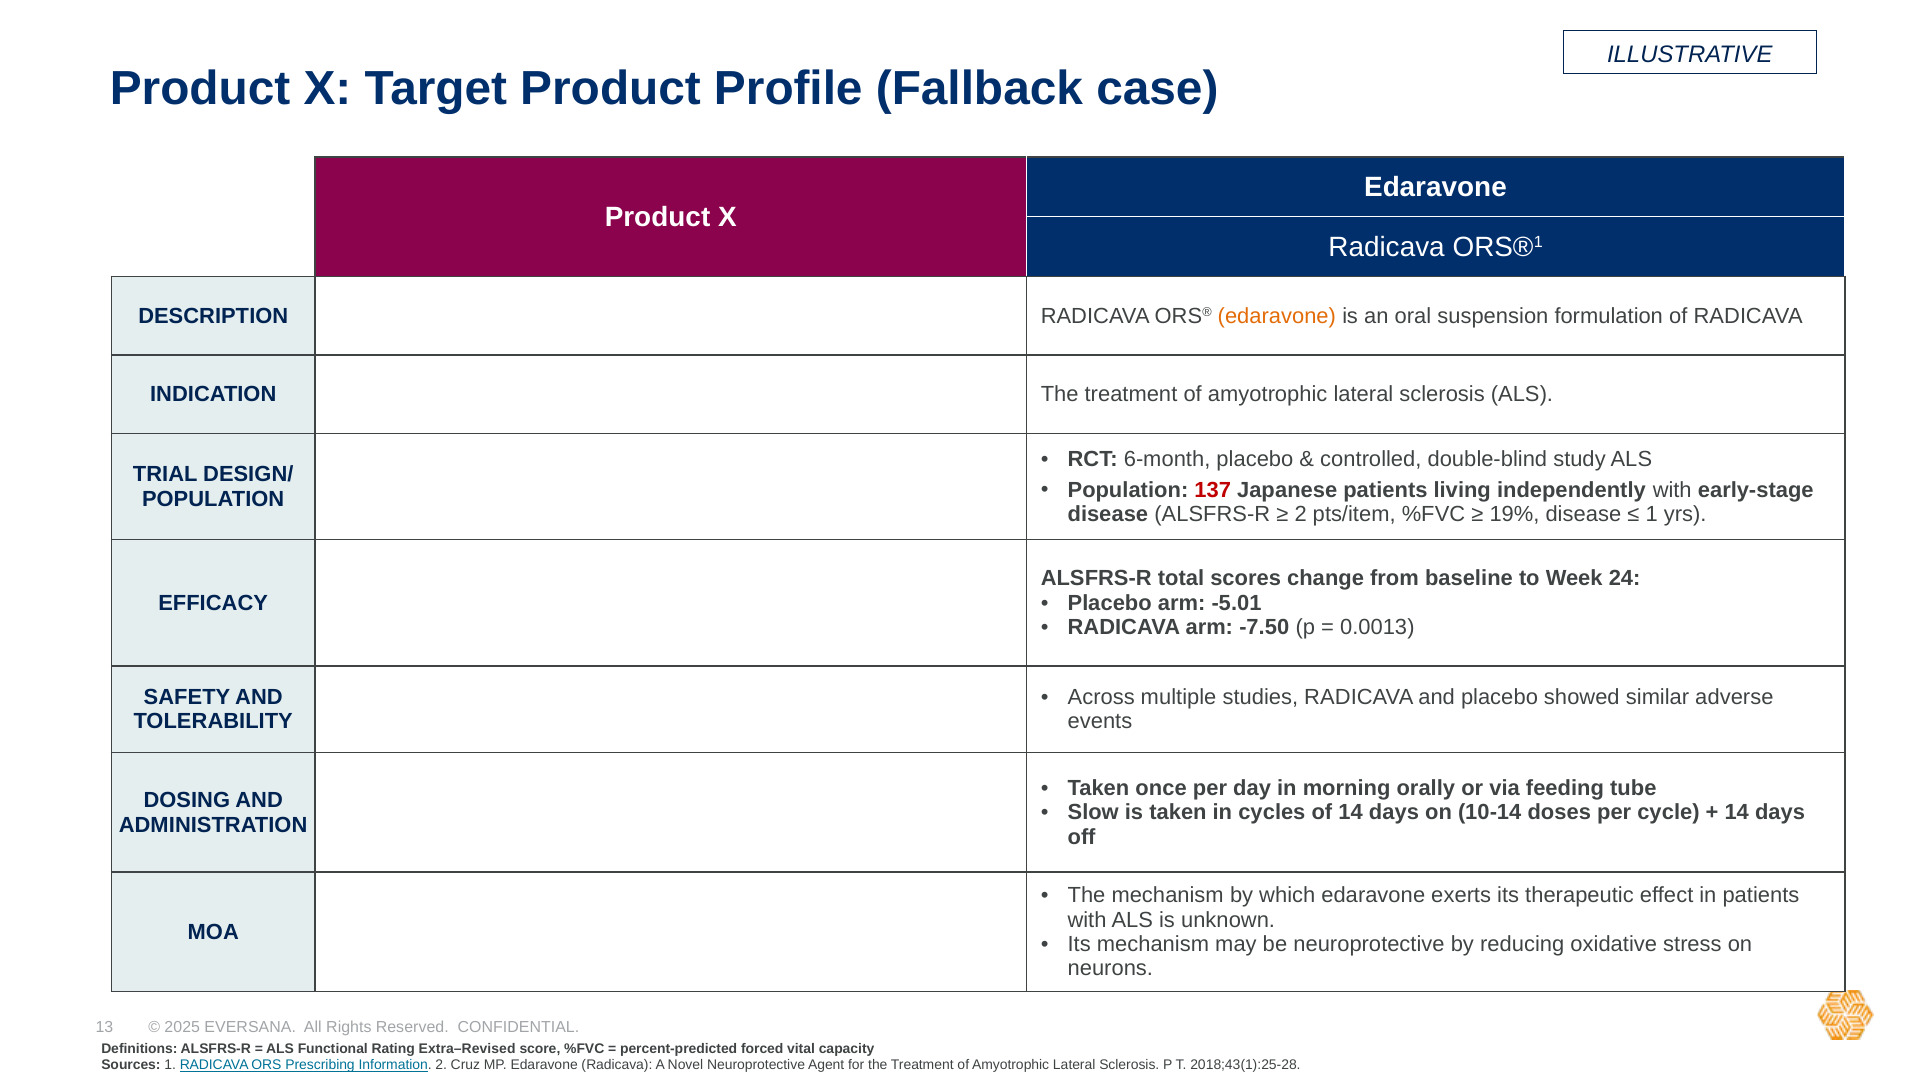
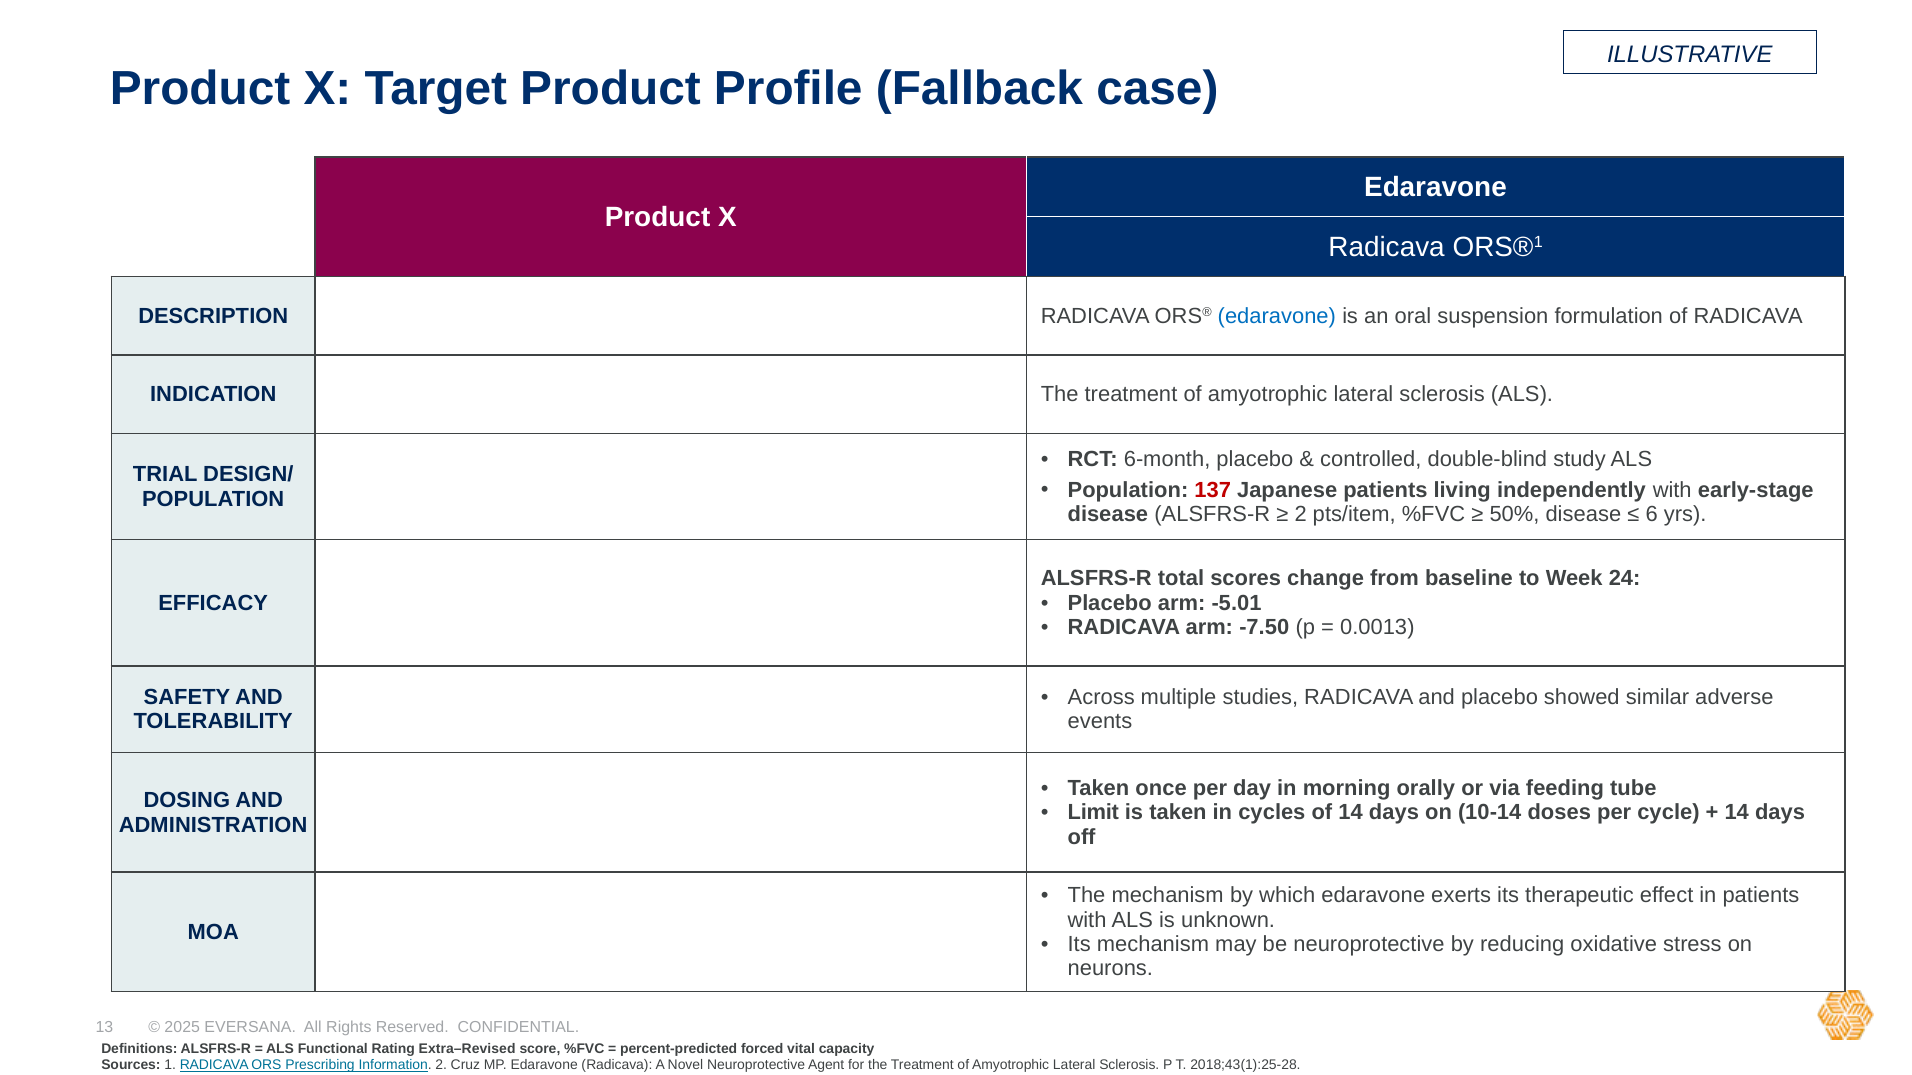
edaravone colour: orange -> blue (1277, 316)
19%: 19% -> 50% (1515, 514)
1: 1 -> 6 (1652, 514)
Slow: Slow -> Limit (1093, 813)
